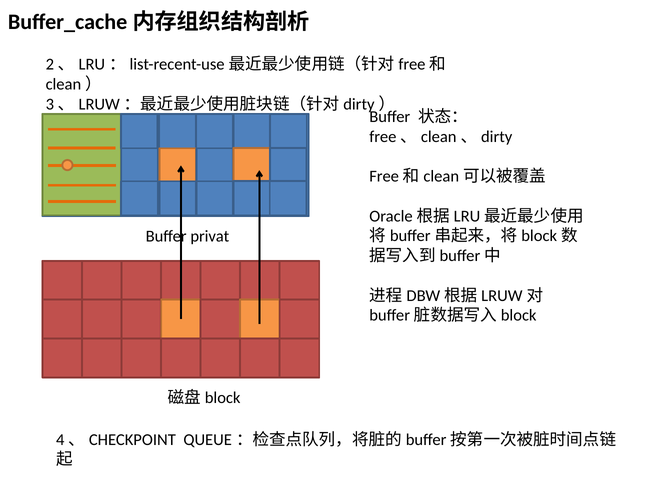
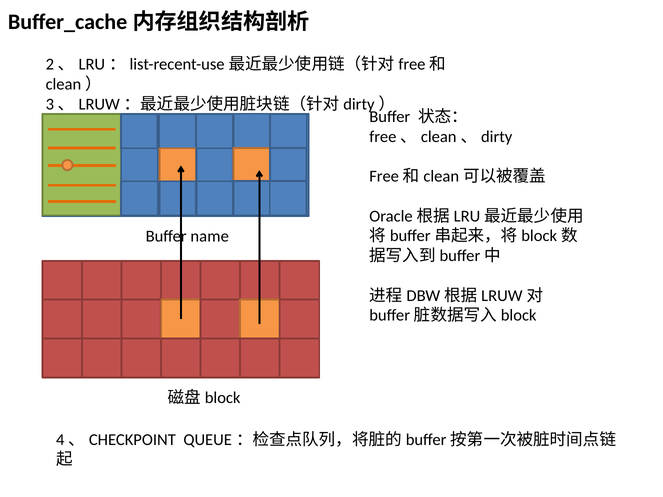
privat: privat -> name (210, 236)
